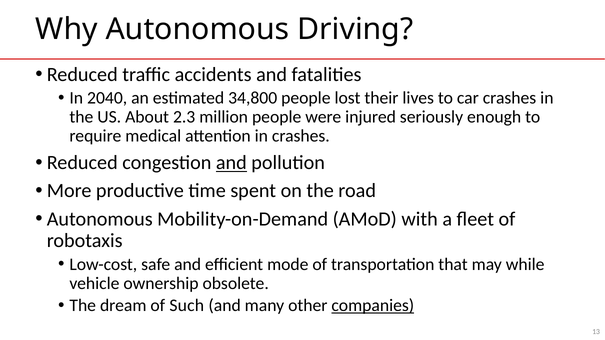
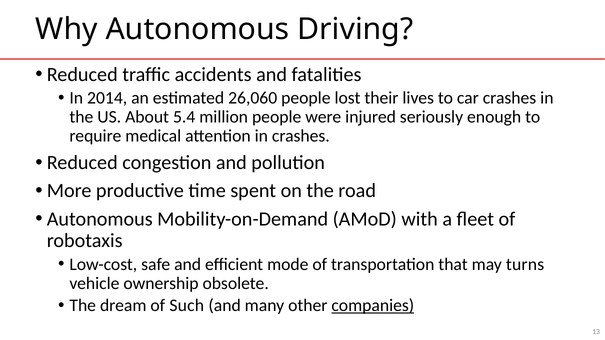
2040: 2040 -> 2014 (107, 98)
34,800: 34,800 -> 26,060 (253, 98)
2.3: 2.3 -> 5.4 (184, 117)
and underline: present -> none (231, 163)
while: while -> turns (525, 264)
